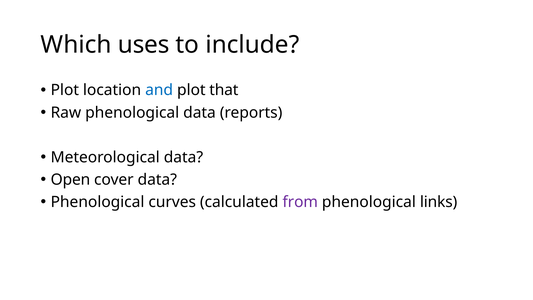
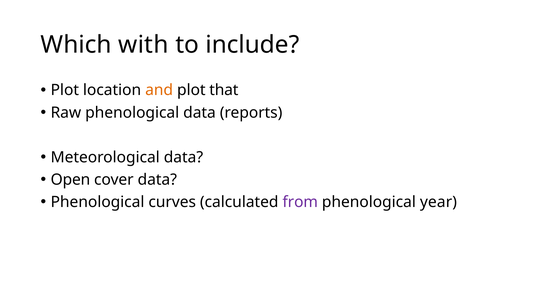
uses: uses -> with (143, 45)
and colour: blue -> orange (159, 90)
links: links -> year (438, 202)
